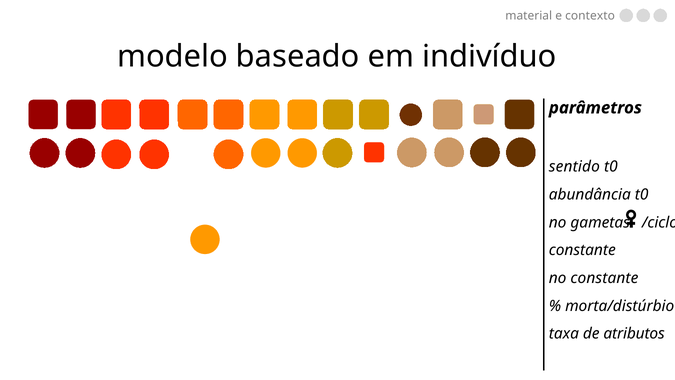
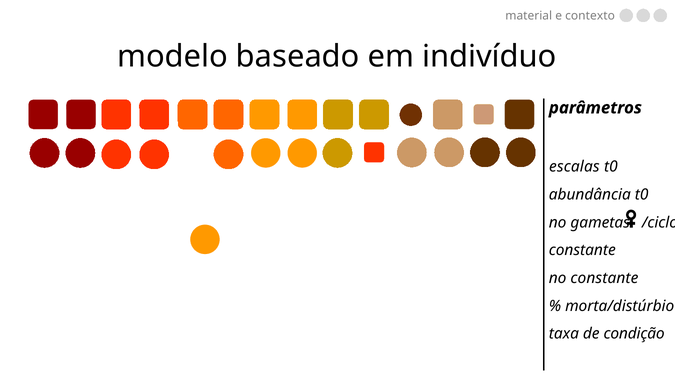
sentido: sentido -> escalas (574, 167)
atributos: atributos -> condição (634, 334)
